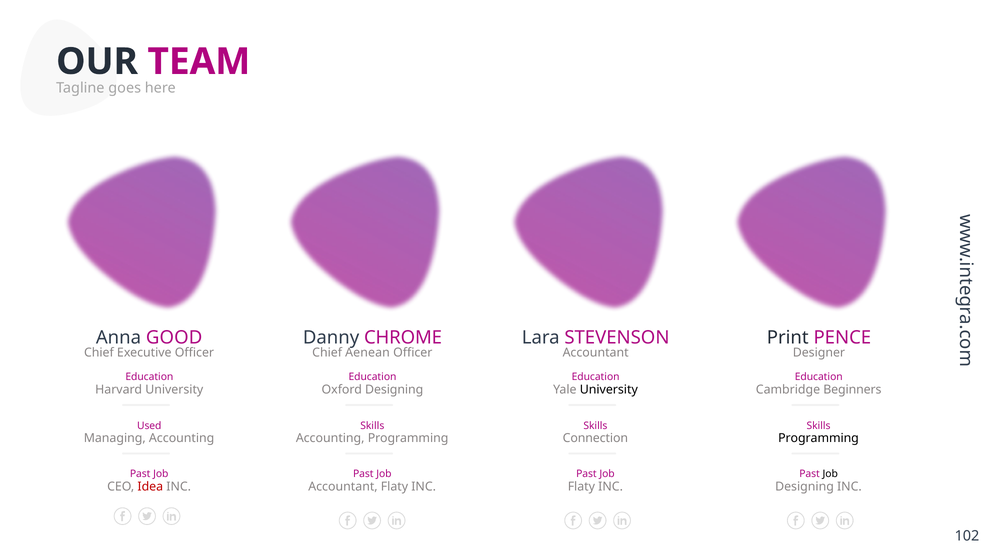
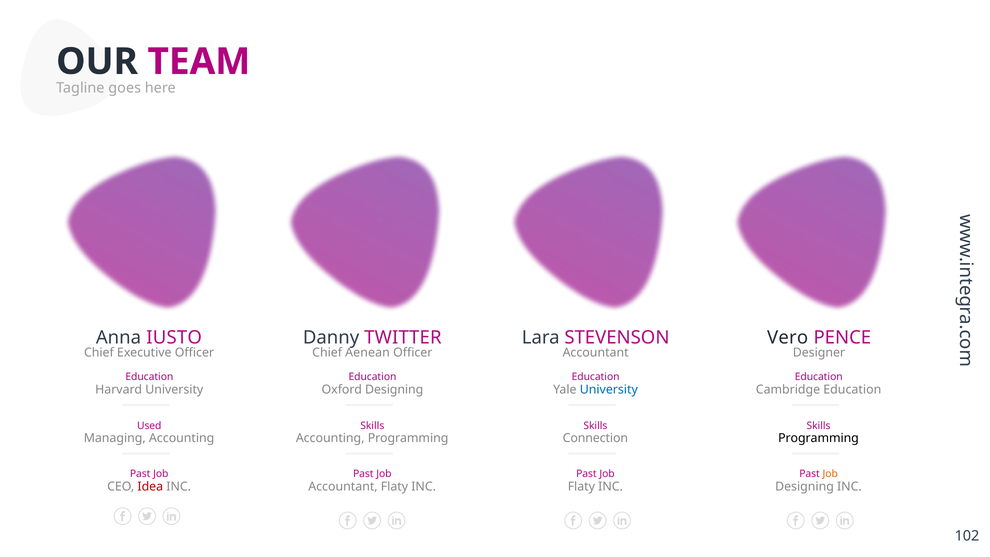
GOOD: GOOD -> IUSTO (174, 338)
CHROME: CHROME -> TWITTER (403, 338)
Print: Print -> Vero (788, 338)
University colour: black -> blue (609, 389)
Cambridge Beginners: Beginners -> Education (852, 389)
Job colour: black -> orange (830, 474)
